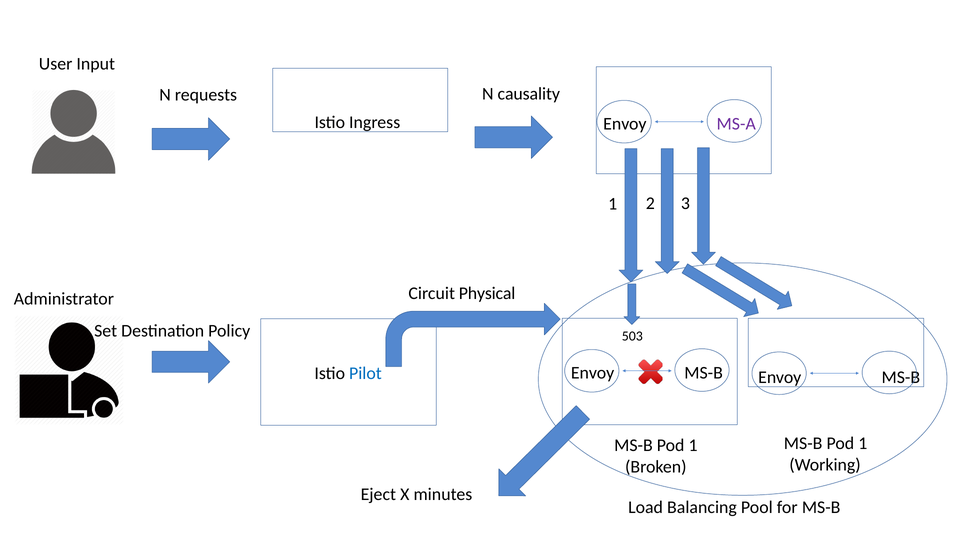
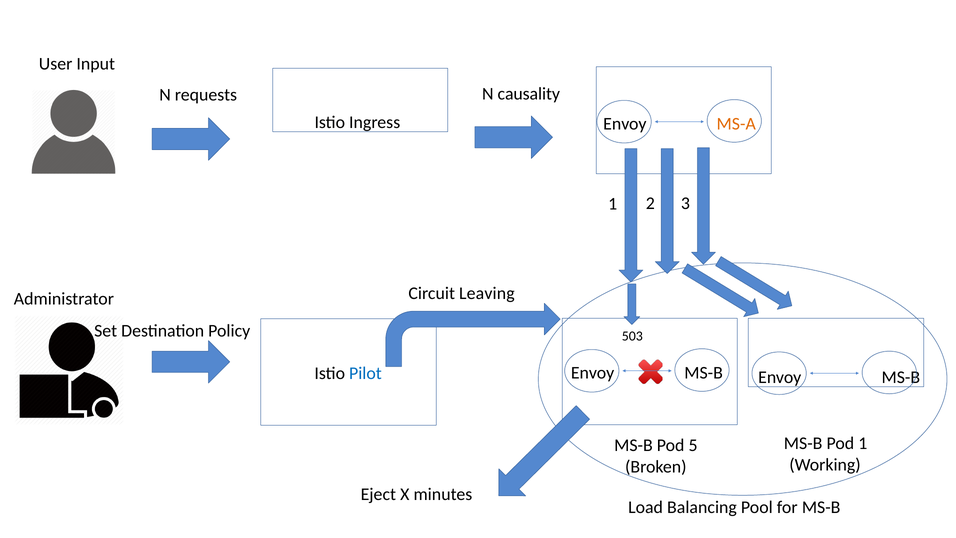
MS-A colour: purple -> orange (736, 124)
Physical: Physical -> Leaving (487, 293)
1: 1 -> 5 (693, 445)
